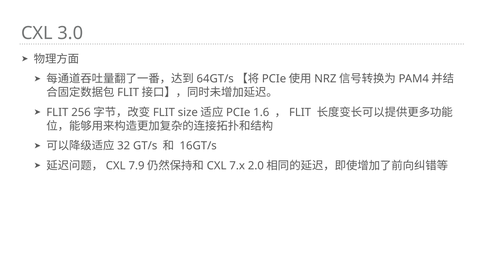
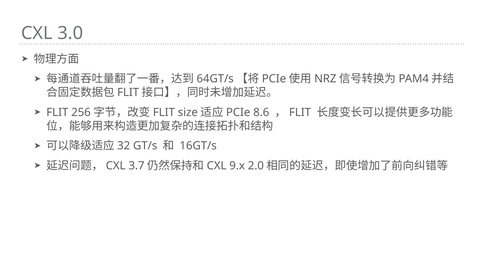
1.6: 1.6 -> 8.6 (261, 112)
7.9: 7.9 -> 3.7 (137, 166)
7.x: 7.x -> 9.x (237, 166)
